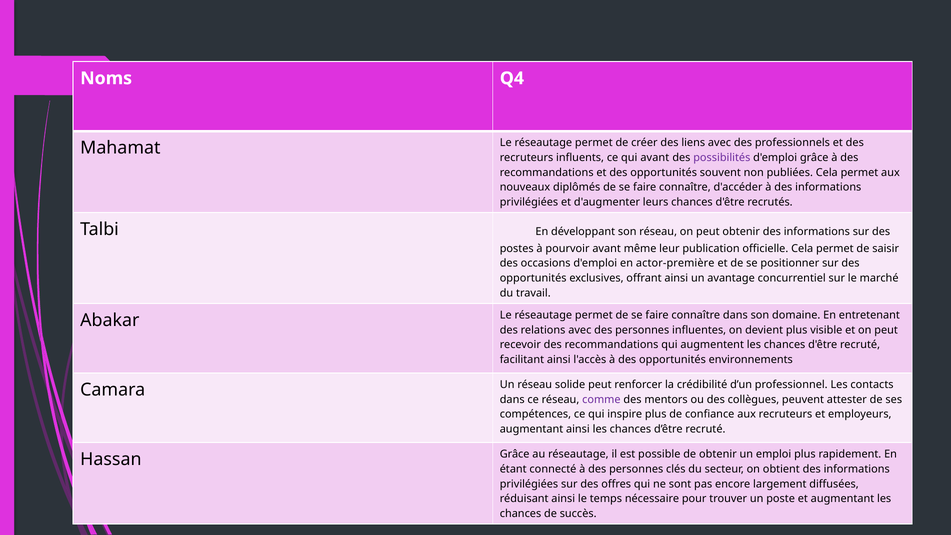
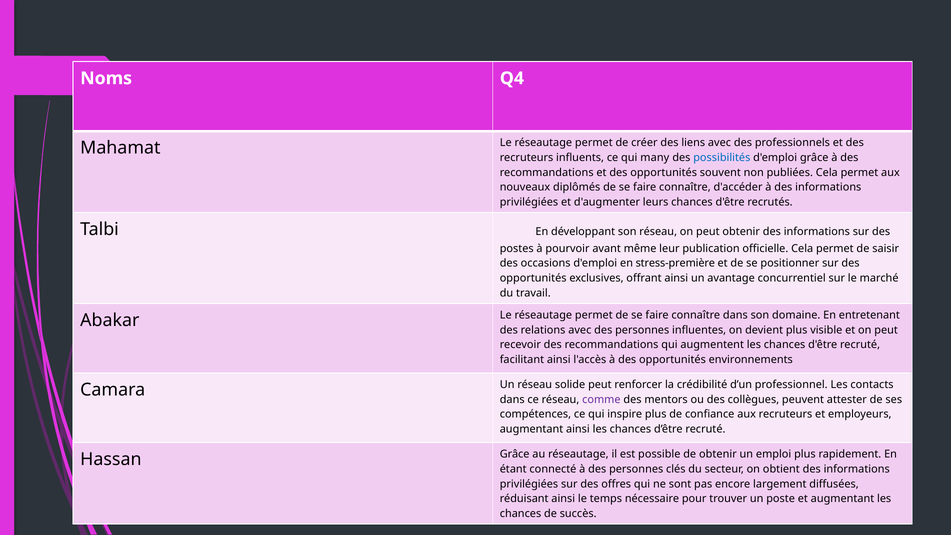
qui avant: avant -> many (655, 158)
possibilités colour: purple -> blue (722, 158)
actor-première: actor-première -> stress-première (675, 263)
